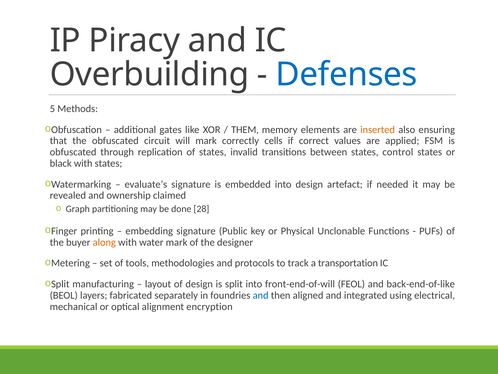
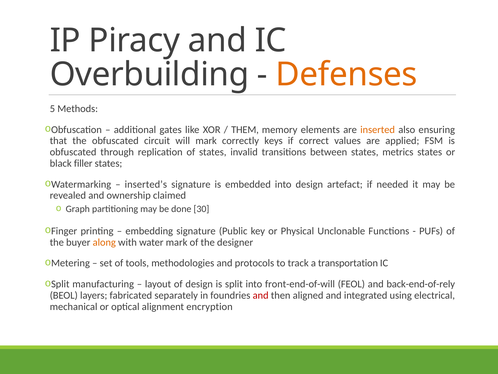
Defenses colour: blue -> orange (347, 74)
cells: cells -> keys (273, 141)
control: control -> metrics (398, 152)
black with: with -> filler (83, 163)
evaluate’s: evaluate’s -> inserted’s (146, 184)
28: 28 -> 30 (201, 209)
back-end-of-like: back-end-of-like -> back-end-of-rely (421, 284)
and colour: blue -> red (261, 295)
